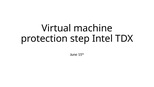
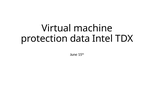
step: step -> data (80, 38)
